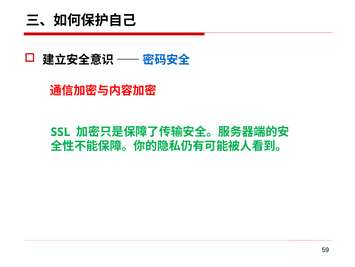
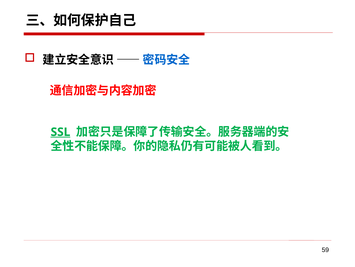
SSL underline: none -> present (60, 132)
